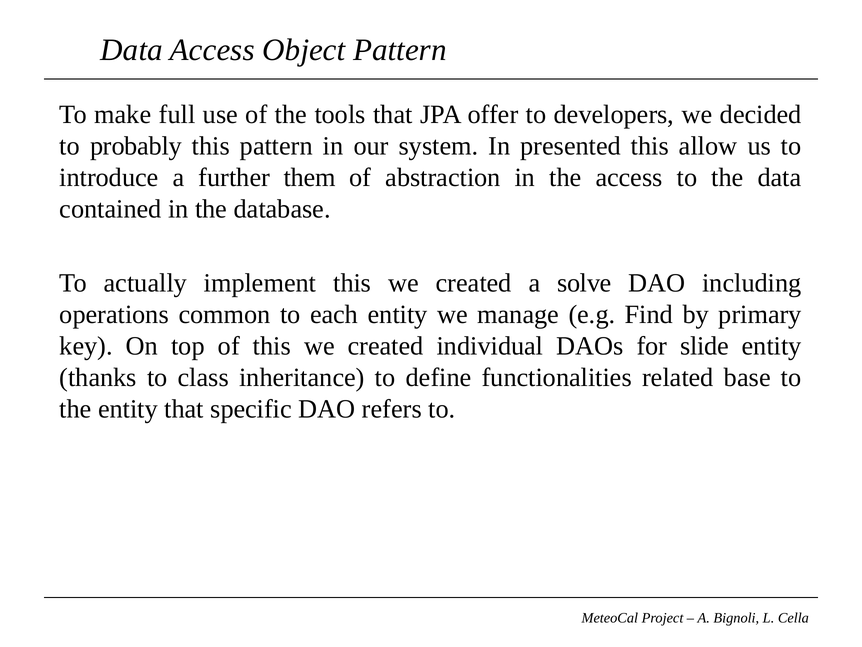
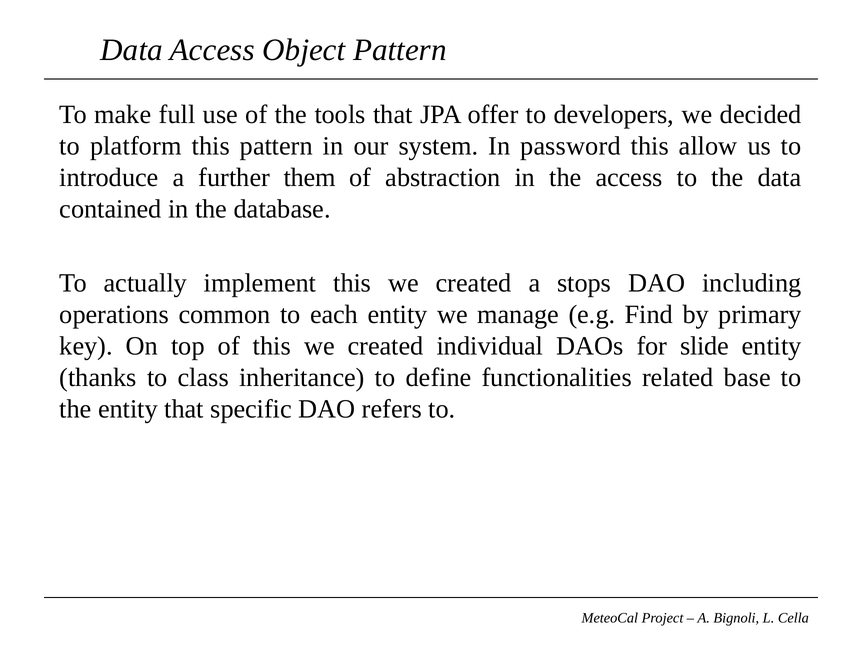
probably: probably -> platform (136, 146)
presented: presented -> password (570, 146)
solve: solve -> stops (584, 283)
